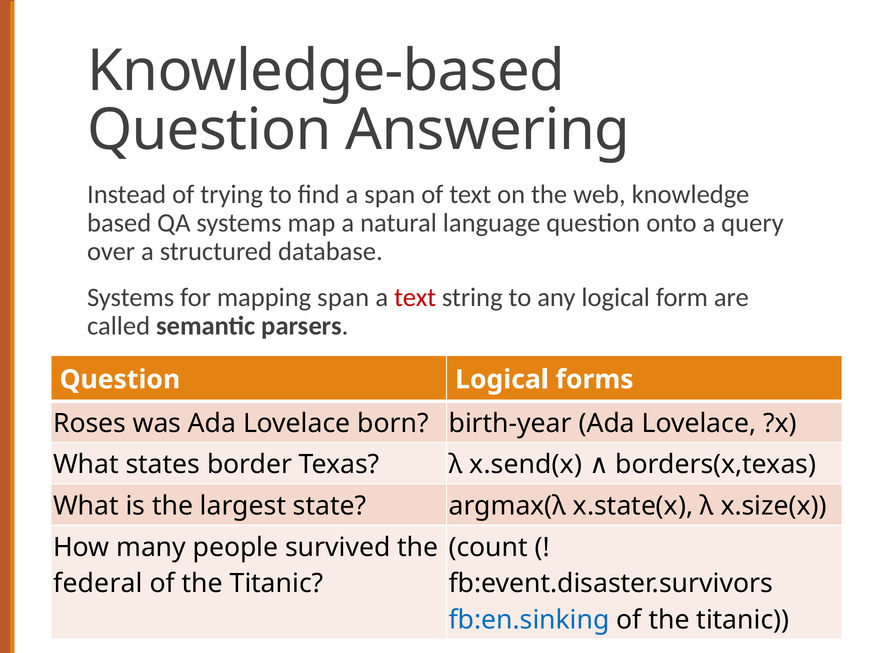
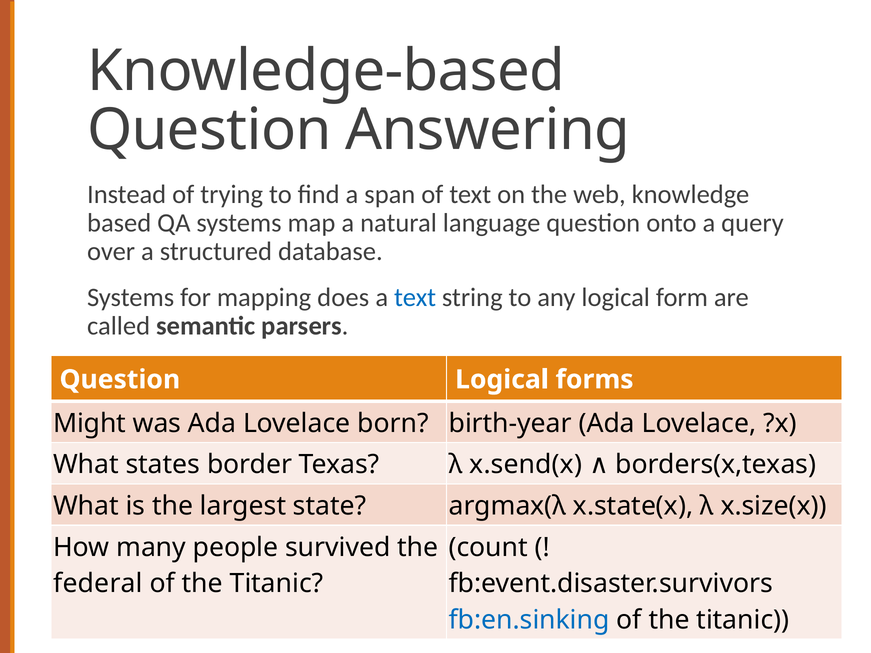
mapping span: span -> does (343, 297)
text colour: red -> blue (415, 297)
Roses: Roses -> Might (90, 423)
